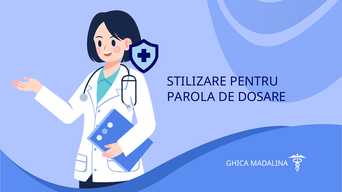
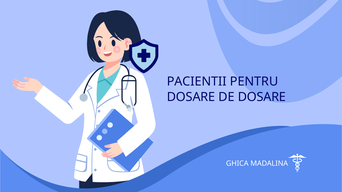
STILIZARE: STILIZARE -> PACIENTII (197, 82)
PAROLA: PAROLA -> DOSARE (191, 97)
